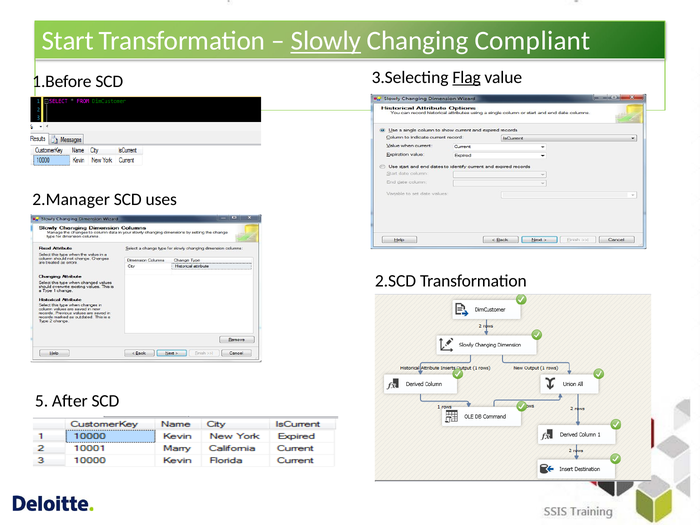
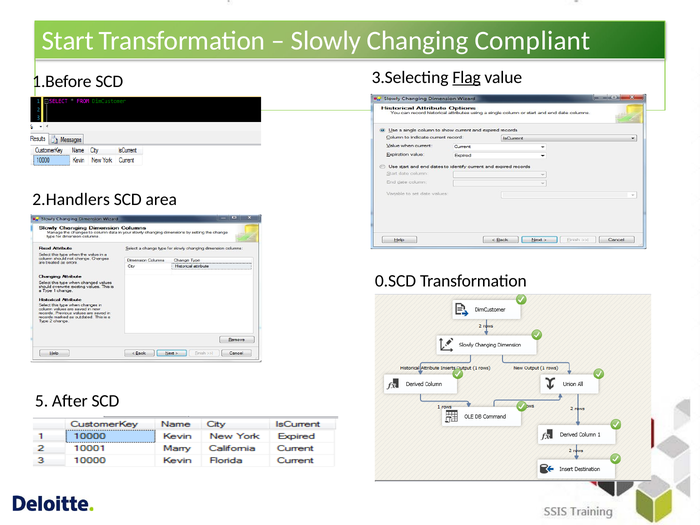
Slowly underline: present -> none (326, 41)
2.Manager: 2.Manager -> 2.Handlers (71, 199)
uses: uses -> area (161, 199)
2.SCD: 2.SCD -> 0.SCD (396, 281)
